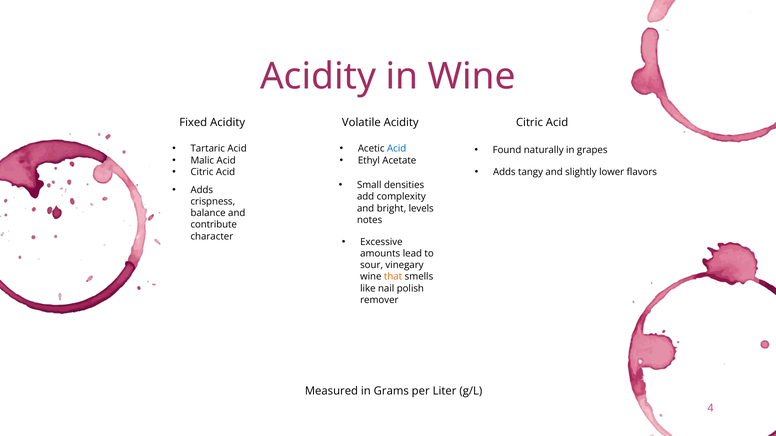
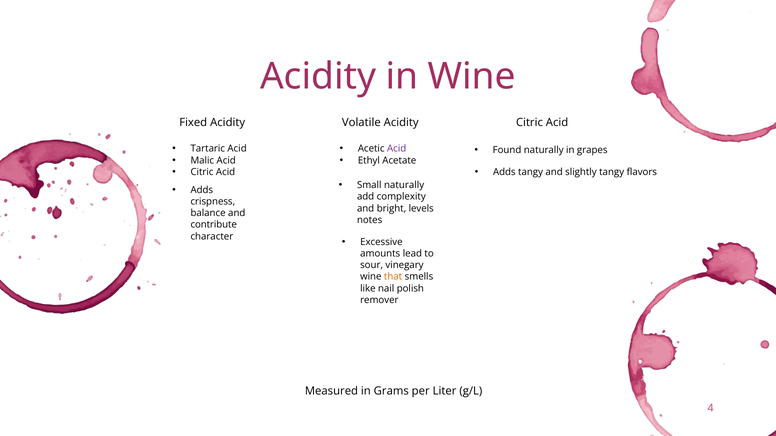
Acid colour: blue -> purple (397, 149)
slightly lower: lower -> tangy (612, 172)
Small densities: densities -> naturally (404, 185)
